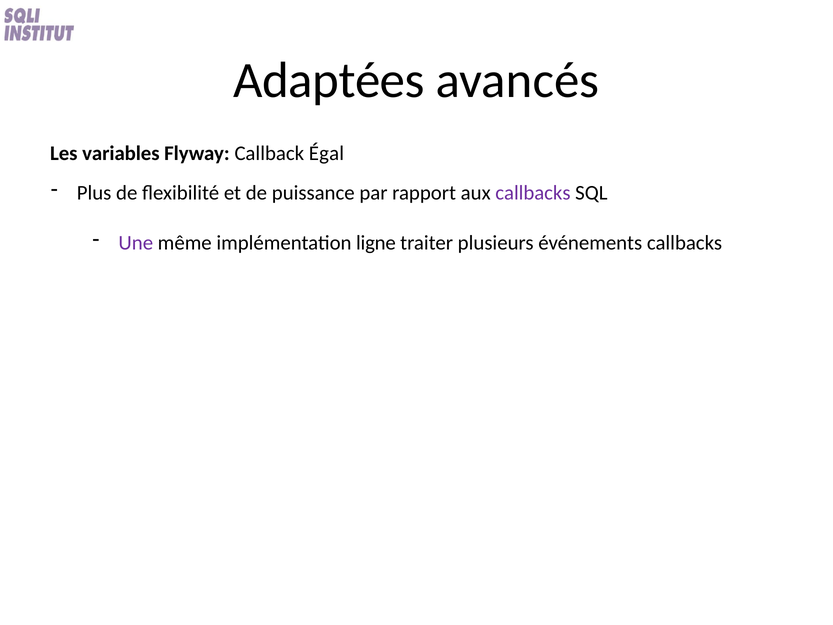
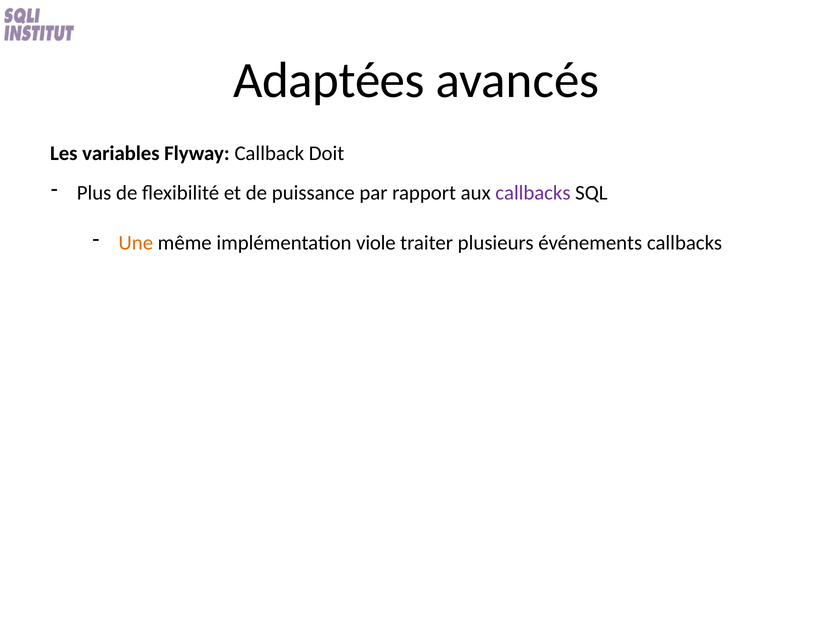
Égal: Égal -> Doit (327, 153)
Une colour: purple -> orange (136, 243)
ligne: ligne -> viole (376, 243)
